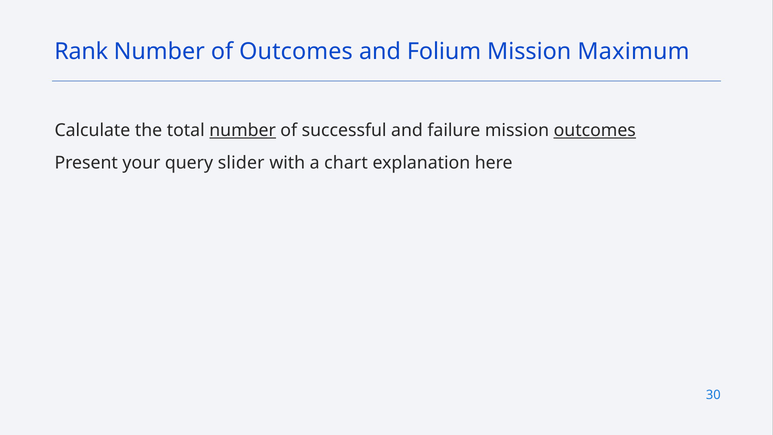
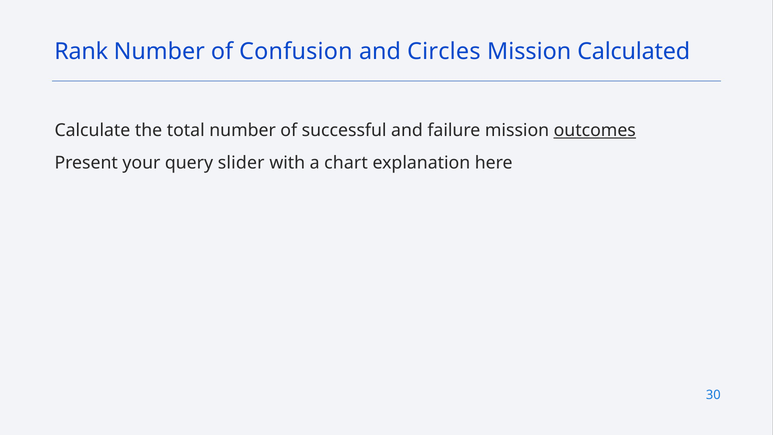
of Outcomes: Outcomes -> Confusion (296, 51)
Folium: Folium -> Circles (444, 51)
Maximum: Maximum -> Calculated (634, 51)
number underline: present -> none (243, 130)
